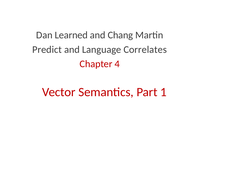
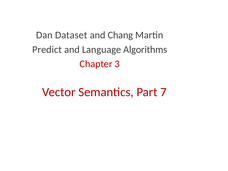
Learned: Learned -> Dataset (71, 35)
Correlates: Correlates -> Algorithms (145, 49)
4: 4 -> 3 (117, 64)
1: 1 -> 7 (164, 92)
